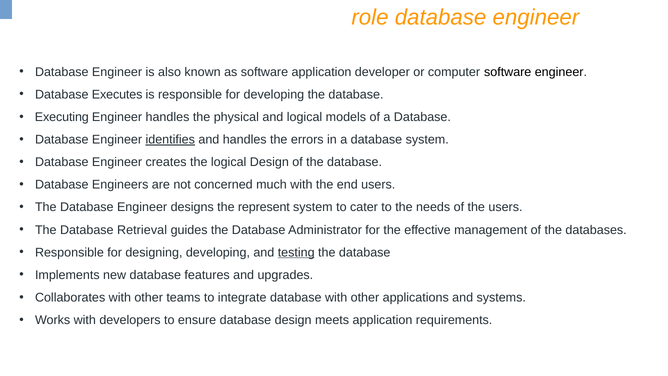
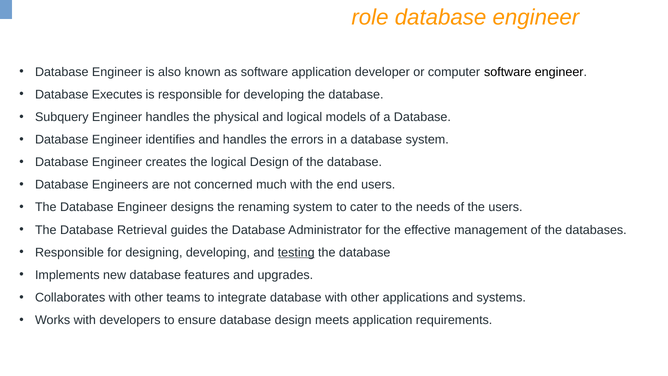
Executing: Executing -> Subquery (62, 117)
identifies underline: present -> none (170, 140)
represent: represent -> renaming (264, 207)
